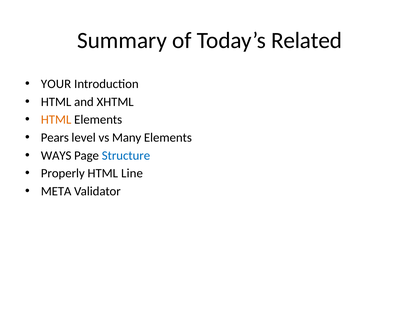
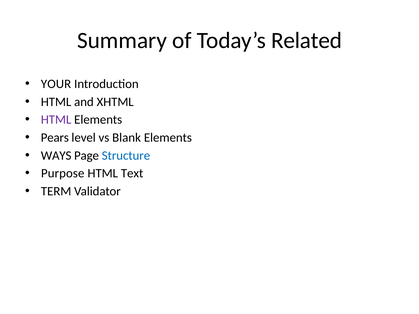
HTML colour: orange -> purple (56, 120)
Many: Many -> Blank (127, 138)
Properly: Properly -> Purpose (63, 174)
Line: Line -> Text (132, 174)
META: META -> TERM (56, 191)
